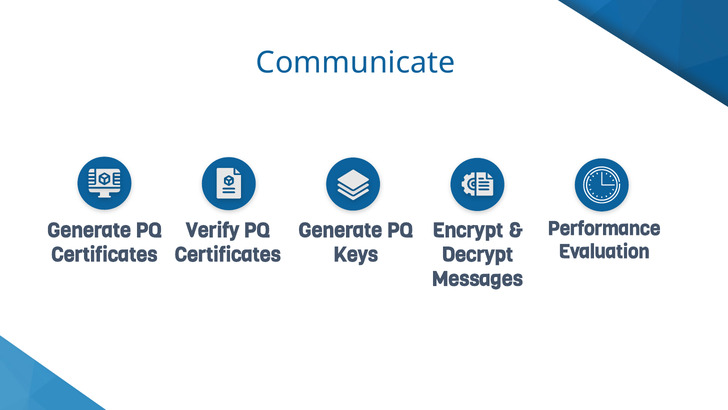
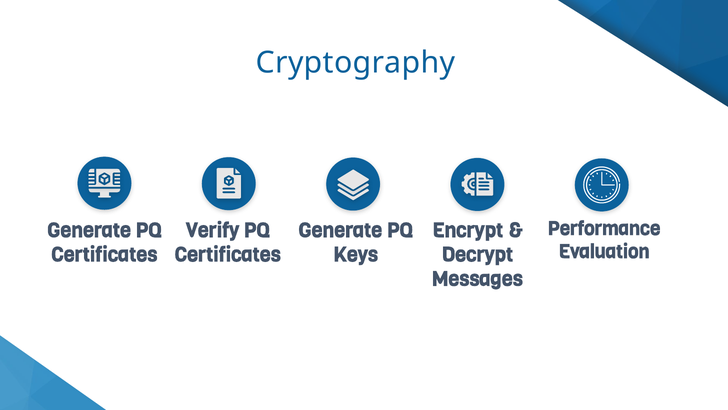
Communicate: Communicate -> Cryptography (356, 63)
